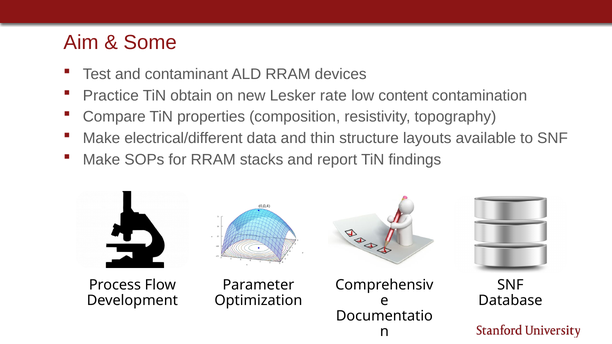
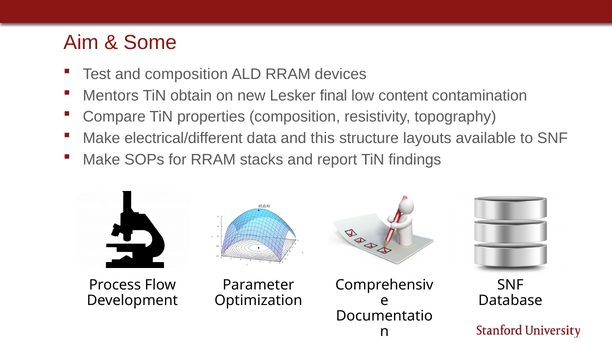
and contaminant: contaminant -> composition (186, 74)
Practice: Practice -> Mentors (111, 96)
rate: rate -> final (334, 96)
thin: thin -> this (323, 138)
